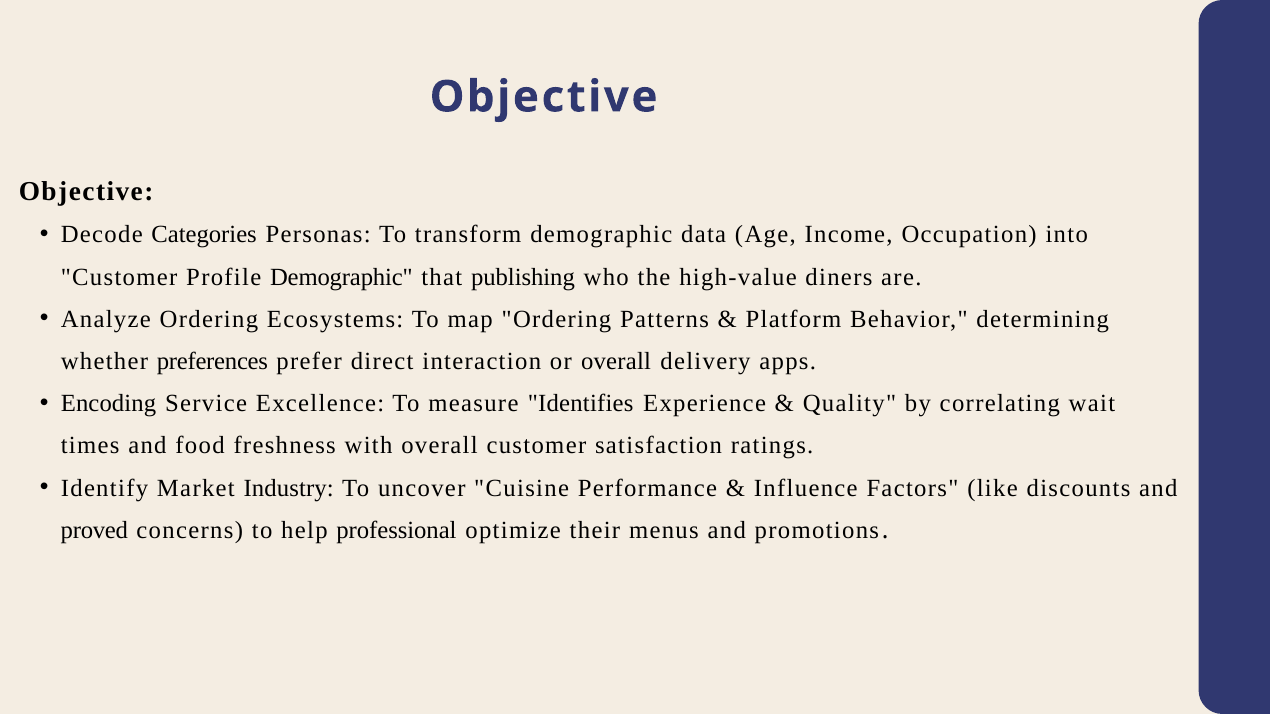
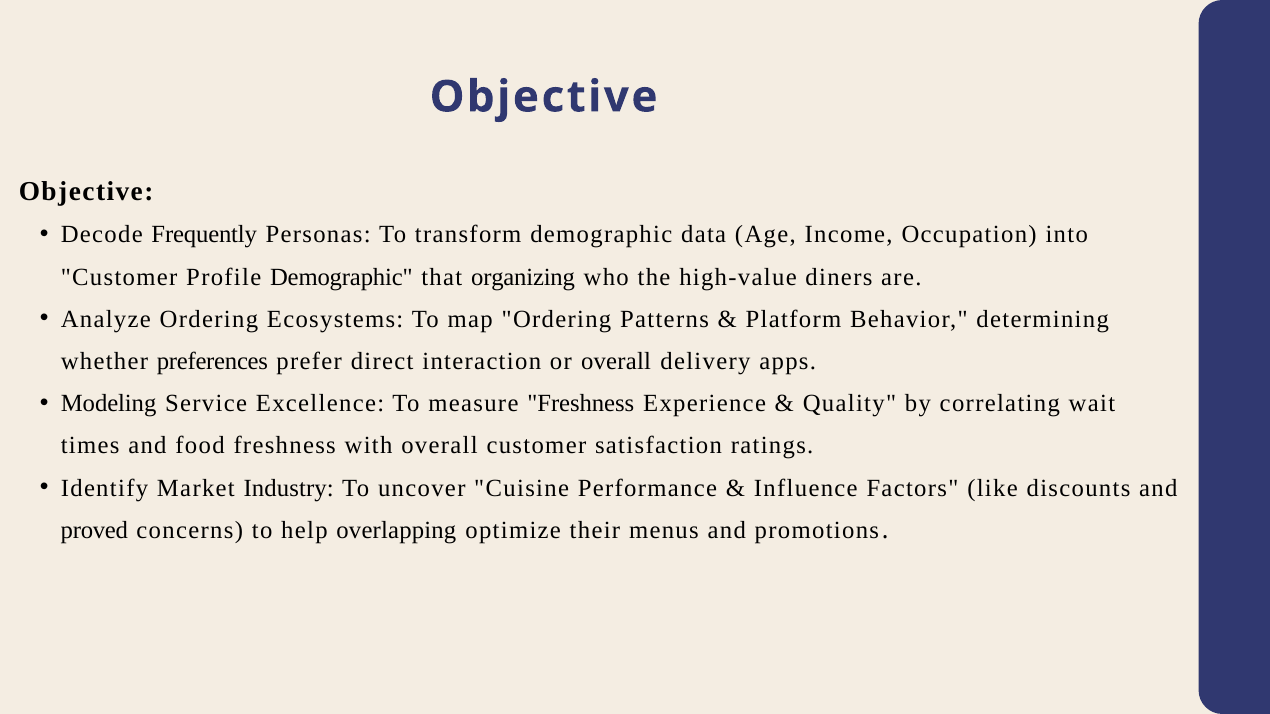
Categories: Categories -> Frequently (204, 235)
publishing: publishing -> organizing (523, 277)
Encoding: Encoding -> Modeling (109, 404)
measure Identifies: Identifies -> Freshness (581, 404)
professional: professional -> overlapping (396, 530)
